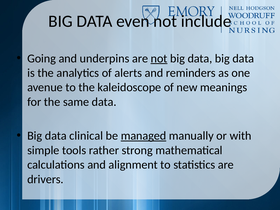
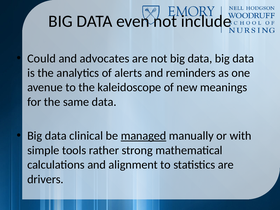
Going: Going -> Could (42, 58)
underpins: underpins -> advocates (105, 58)
not underline: present -> none (159, 58)
